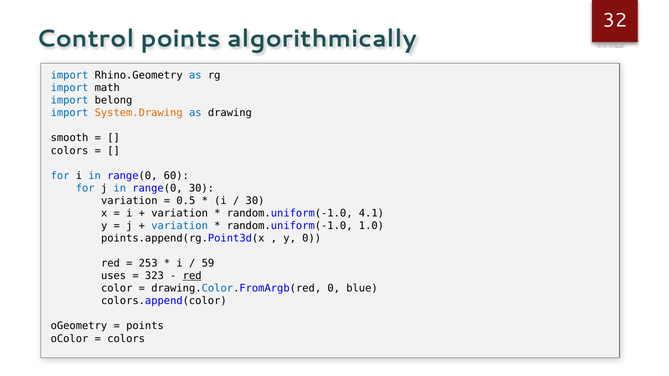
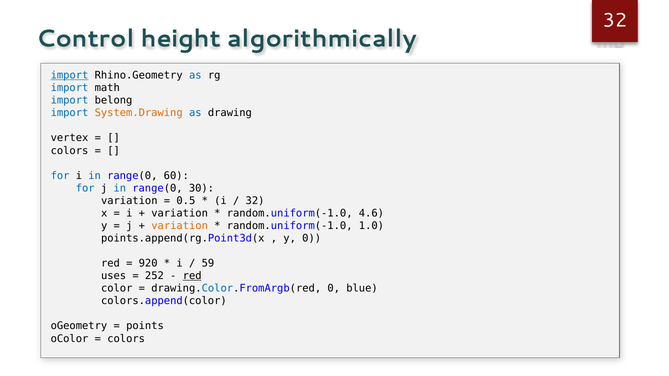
Control points: points -> height (181, 39)
import underline: none -> present (70, 75)
smooth: smooth -> vertex (70, 138)
30: 30 -> 32 (255, 201)
4.1: 4.1 -> 4.6 (371, 213)
variation colour: blue -> orange (180, 226)
253: 253 -> 920 (148, 264)
323: 323 -> 252 (154, 276)
